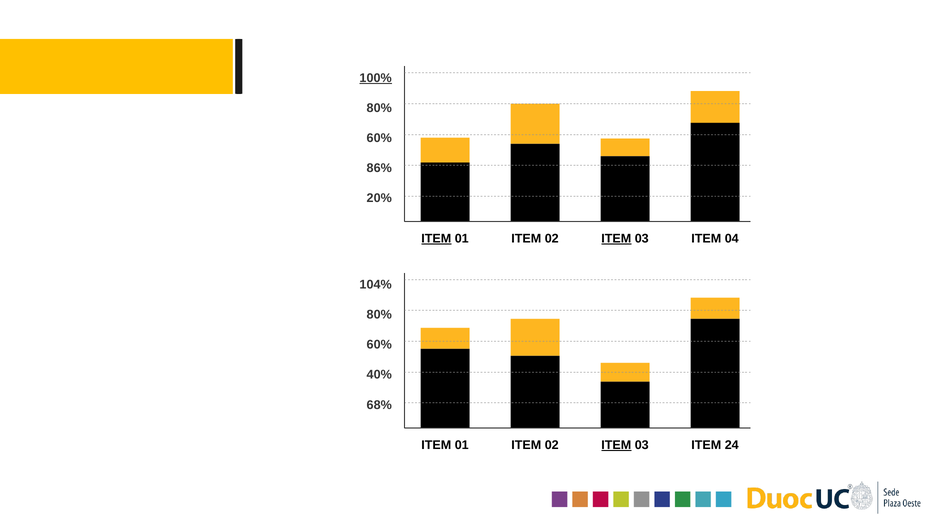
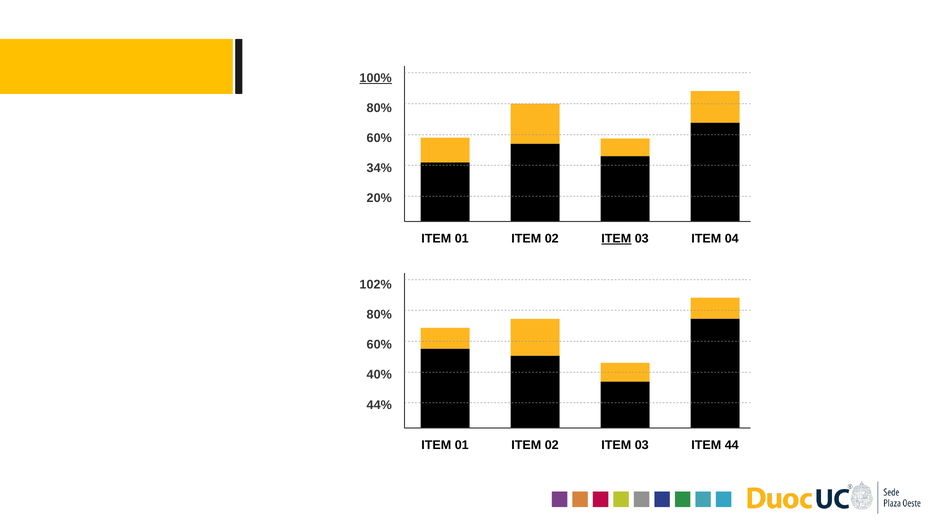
86%: 86% -> 34% (379, 168)
ITEM underline: present -> none (436, 239)
104%: 104% -> 102% (376, 285)
68%: 68% -> 44% (379, 405)
ITEM underline: present -> none (616, 445)
24: 24 -> 44 (732, 445)
